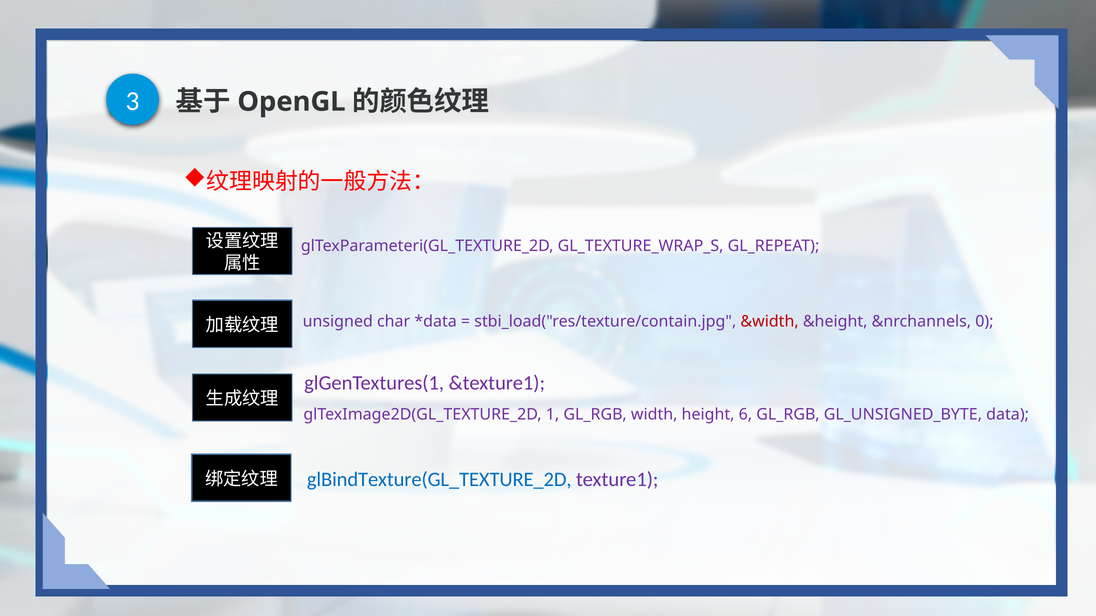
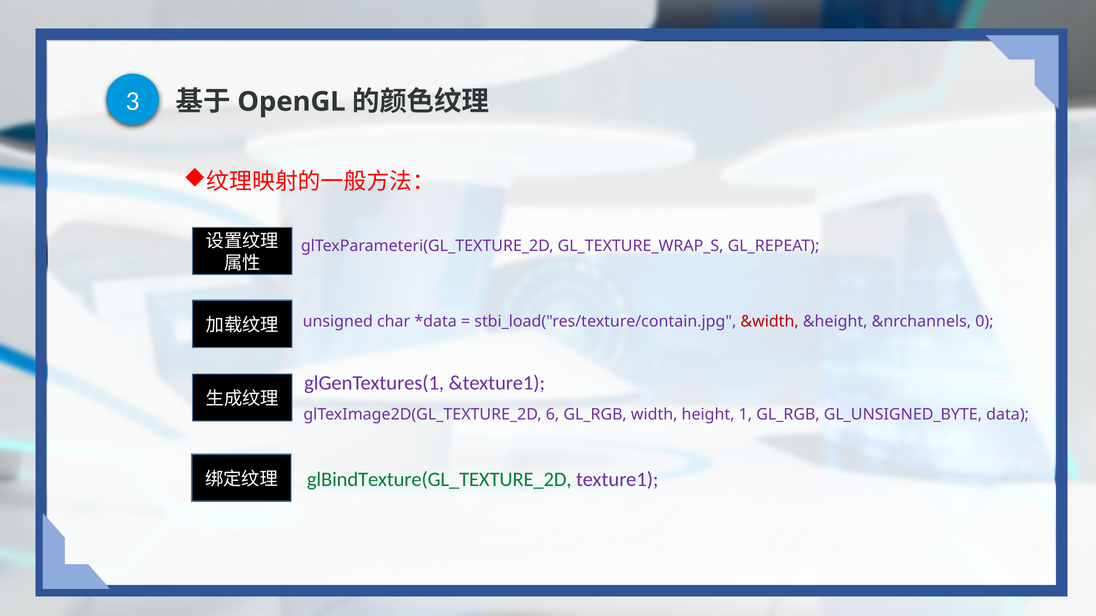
1: 1 -> 6 (553, 415)
6: 6 -> 1 (745, 415)
glBindTexture(GL_TEXTURE_2D colour: blue -> green (439, 480)
